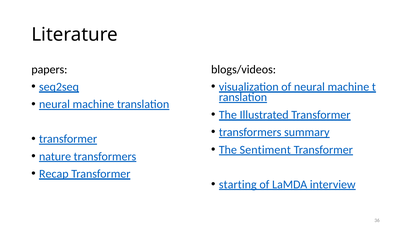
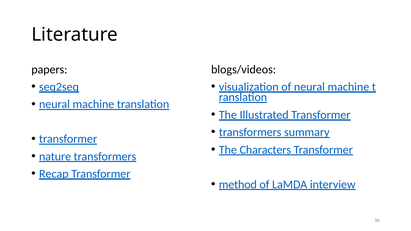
Sentiment: Sentiment -> Characters (265, 150)
starting: starting -> method (238, 185)
